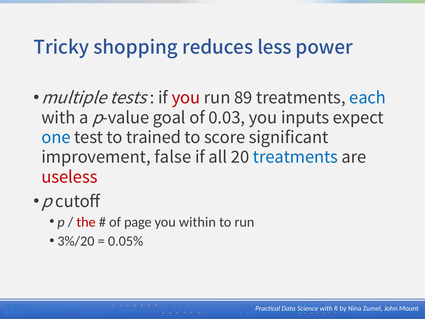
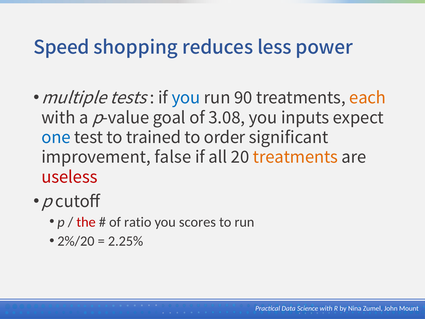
Tricky: Tricky -> Speed (61, 48)
you colour: red -> blue (186, 98)
89: 89 -> 90 (243, 98)
each colour: blue -> orange (368, 98)
0.03: 0.03 -> 3.08 (227, 118)
score: score -> order (225, 138)
treatments colour: blue -> orange (295, 157)
page: page -> ratio (138, 222)
within: within -> scores (197, 222)
3%/20: 3%/20 -> 2%/20 (76, 241)
0.05%: 0.05% -> 2.25% (126, 241)
